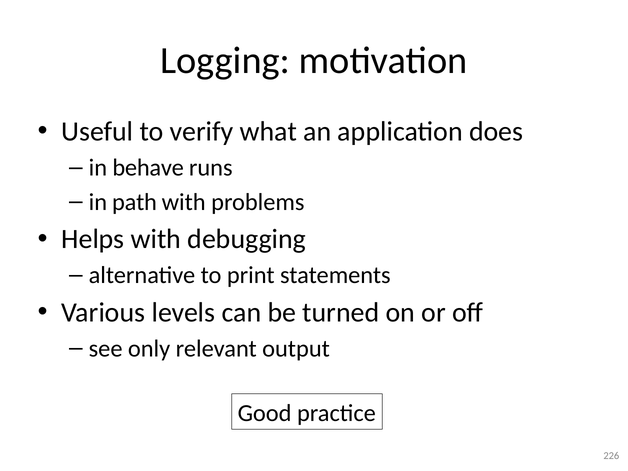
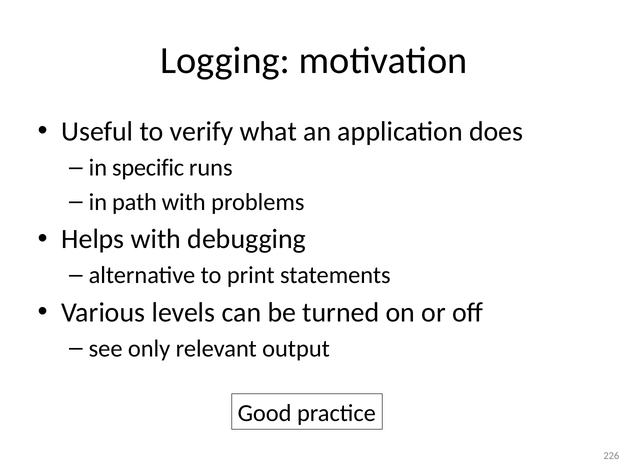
behave: behave -> specific (148, 168)
